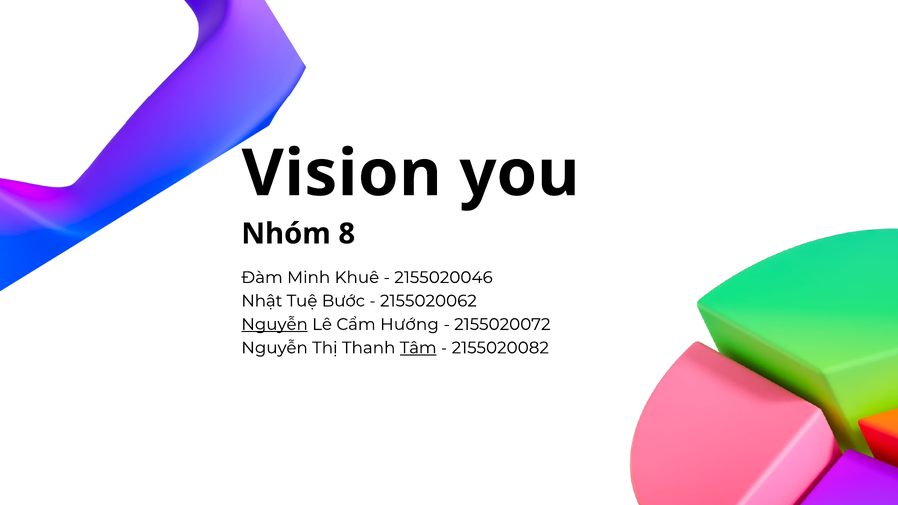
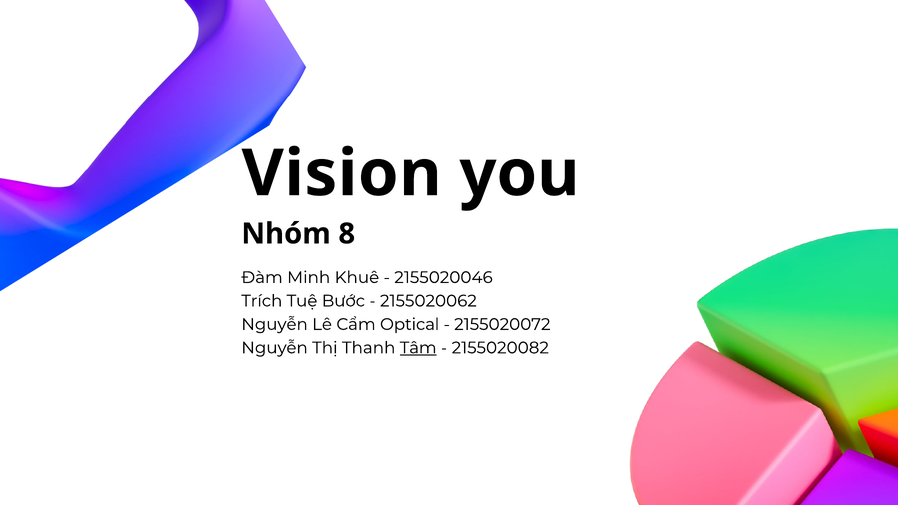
Nhật: Nhật -> Trích (262, 301)
Nguyễn underline: present -> none (275, 324)
Hướng: Hướng -> Optical (410, 324)
